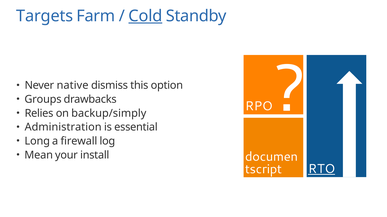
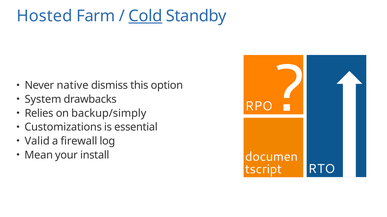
Targets: Targets -> Hosted (45, 16)
Groups: Groups -> System (43, 100)
Administration: Administration -> Customizations (63, 128)
Long: Long -> Valid (37, 141)
RTO underline: present -> none (322, 169)
